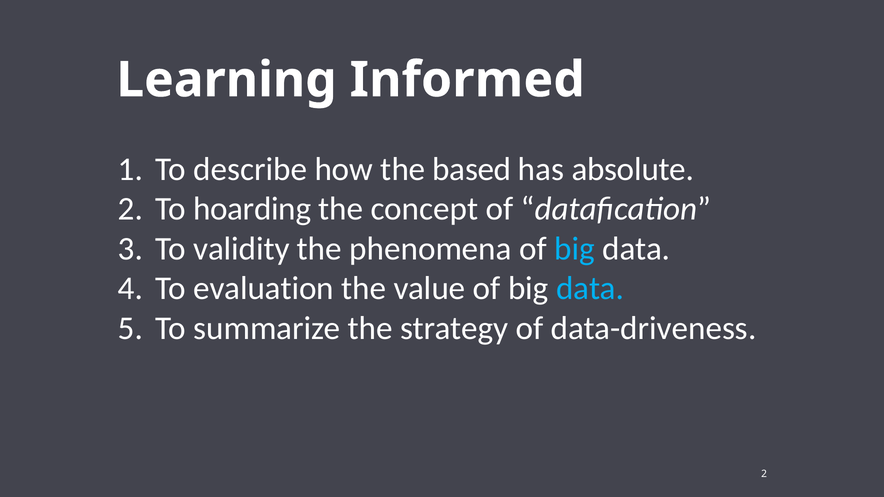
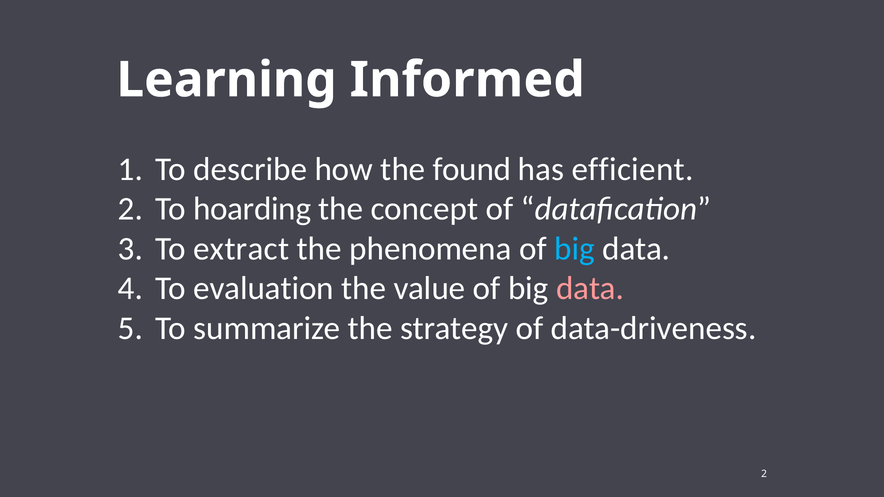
based: based -> found (472, 169)
absolute: absolute -> efficient (632, 169)
validity: validity -> extract (241, 249)
data colour: light blue -> pink (590, 289)
